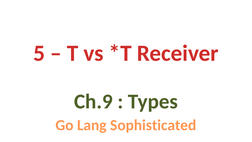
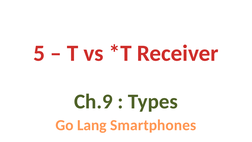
Sophisticated: Sophisticated -> Smartphones (153, 125)
